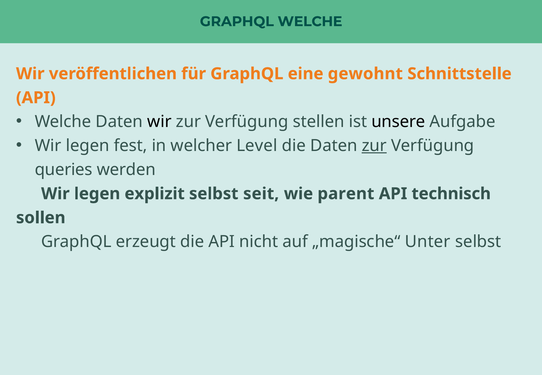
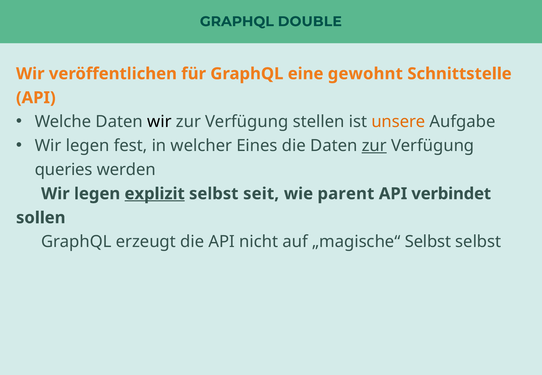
GRAPHQL WELCHE: WELCHE -> DOUBLE (310, 22)
unsere colour: black -> orange (398, 122)
Level: Level -> Eines (257, 146)
explizit underline: none -> present (155, 194)
technisch: technisch -> verbindet (451, 194)
„magische“ Unter: Unter -> Selbst (428, 242)
